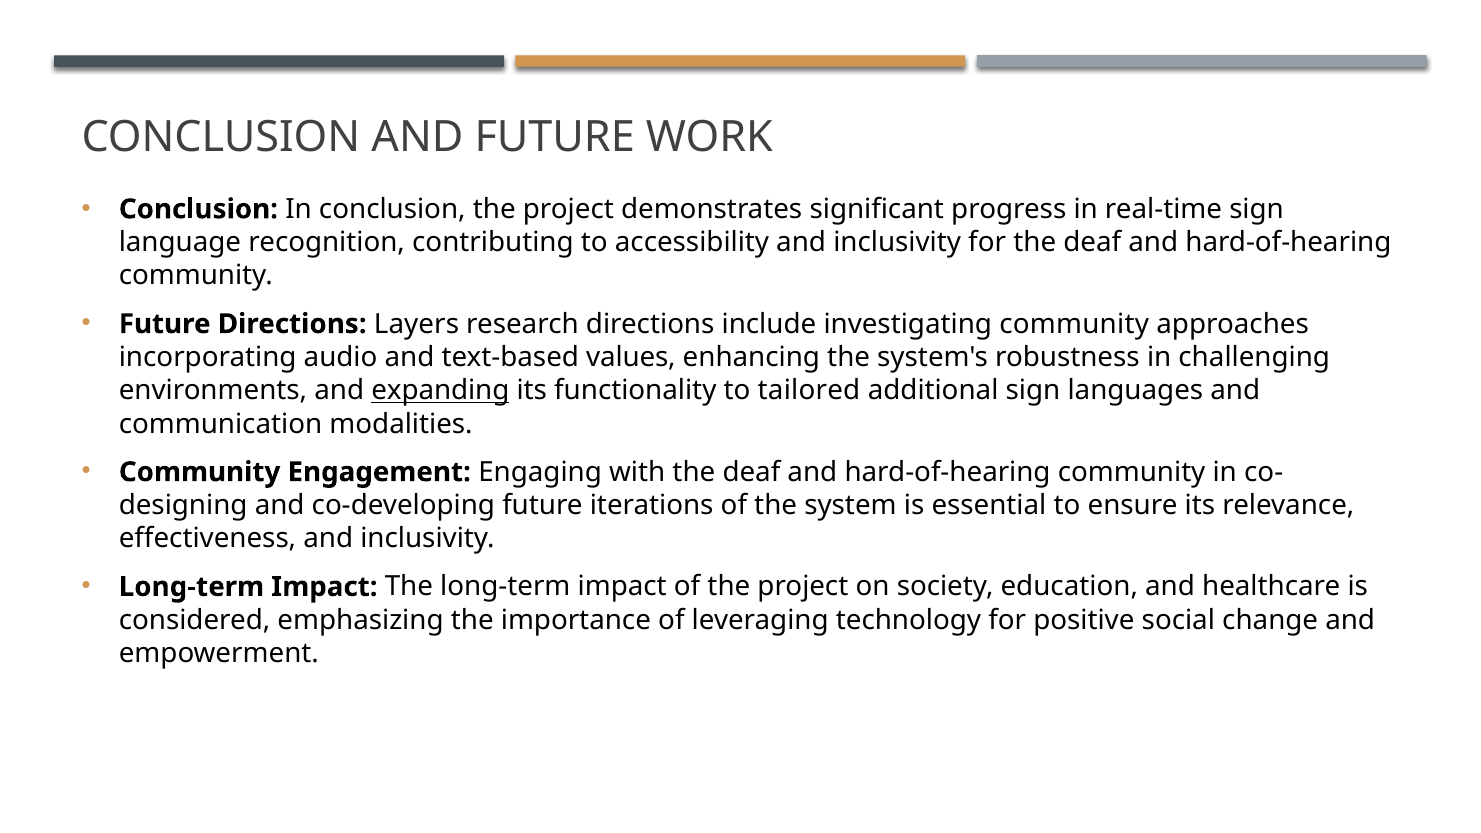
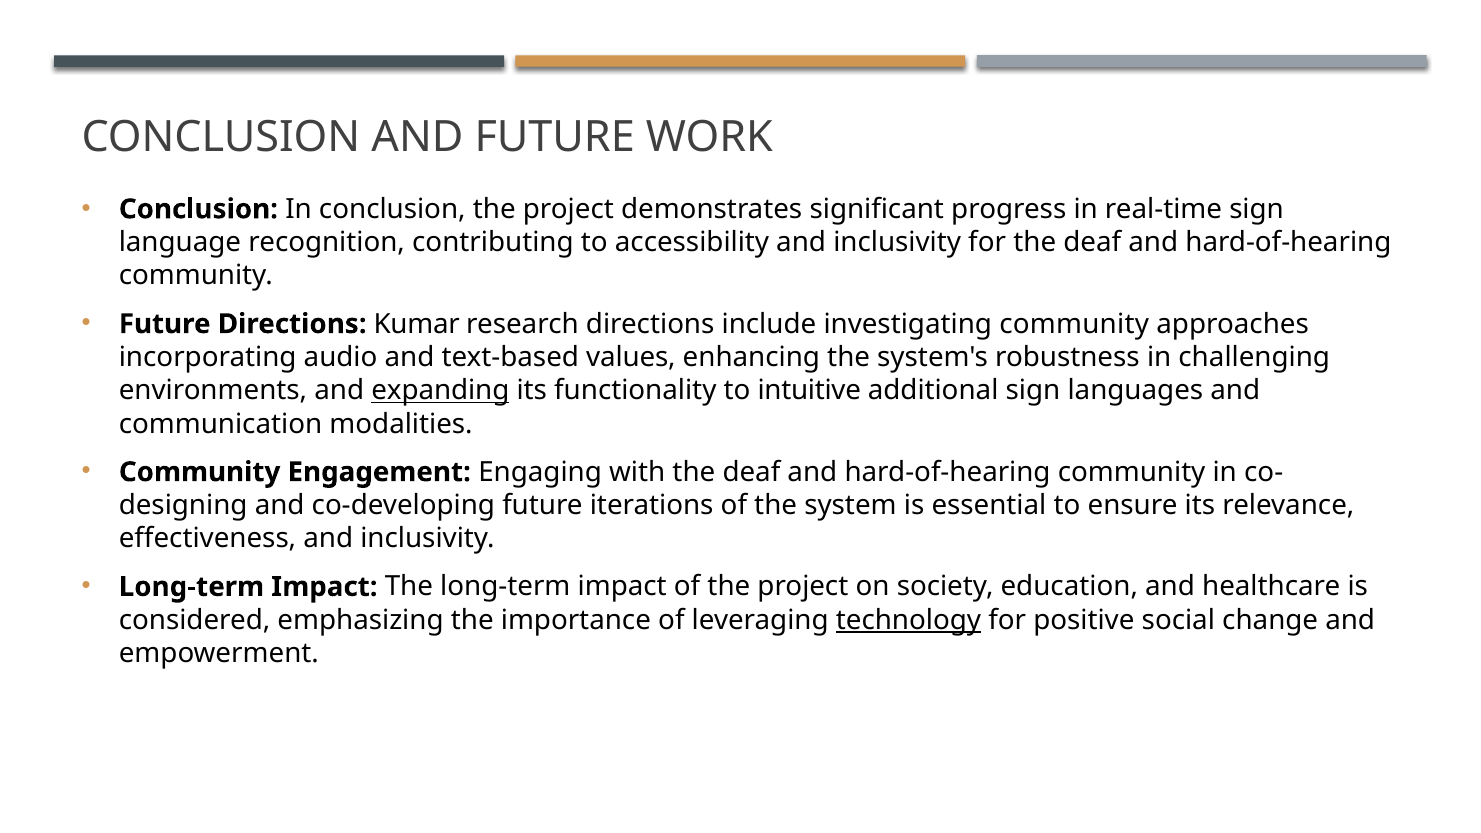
Layers: Layers -> Kumar (417, 324)
tailored: tailored -> intuitive (809, 391)
technology underline: none -> present (908, 620)
